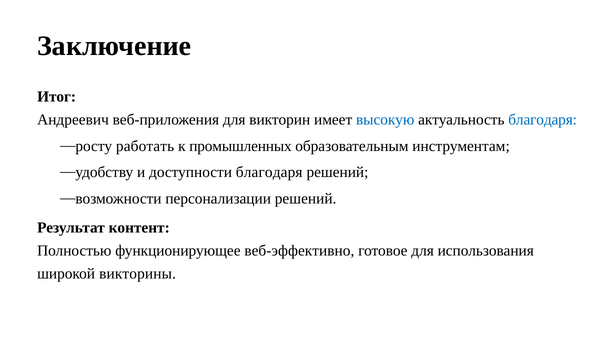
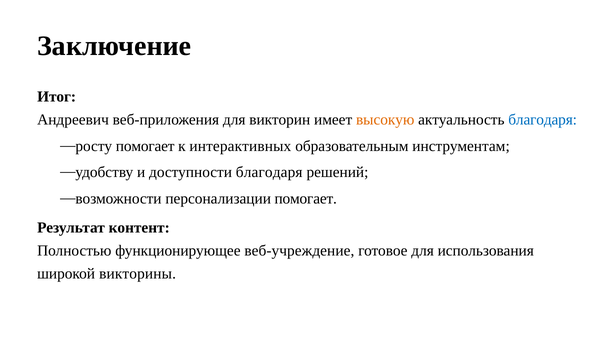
высокую colour: blue -> orange (385, 120)
работать: работать -> помогает (145, 146)
промышленных: промышленных -> интерактивных (240, 146)
персонализации решений: решений -> помогает (306, 198)
веб-эффективно: веб-эффективно -> веб-учреждение (299, 251)
